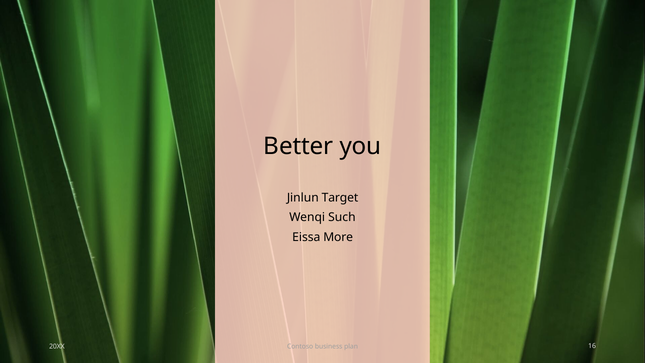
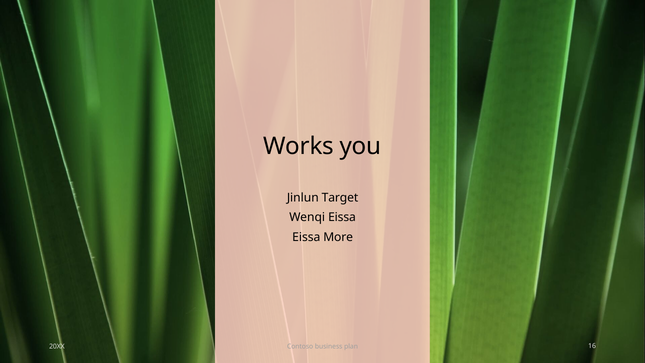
Better: Better -> Works (298, 146)
Wenqi Such: Such -> Eissa (342, 217)
